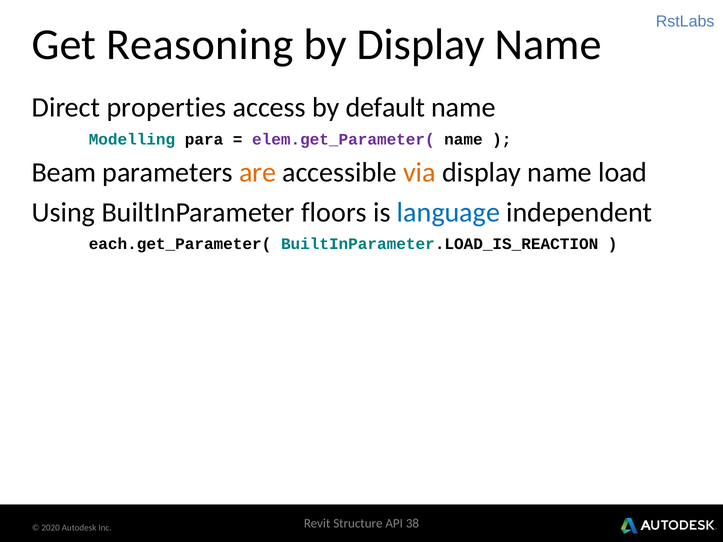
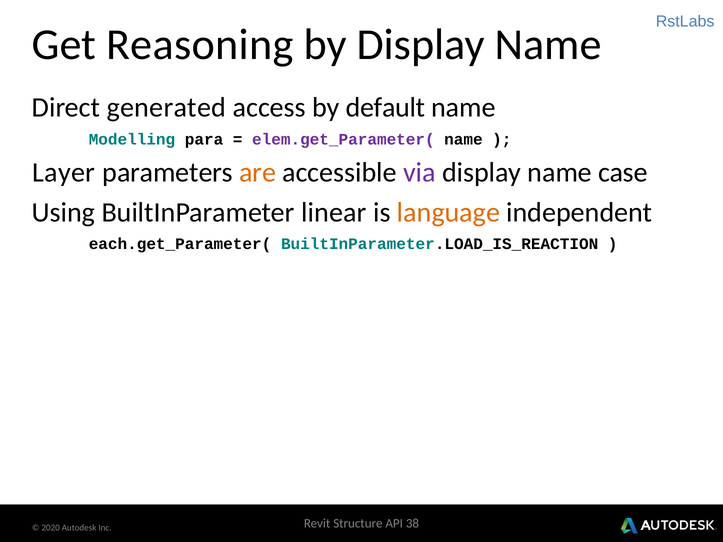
properties: properties -> generated (166, 108)
Beam: Beam -> Layer (64, 173)
via colour: orange -> purple (419, 173)
load: load -> case (623, 173)
floors: floors -> linear (334, 212)
language colour: blue -> orange (449, 212)
